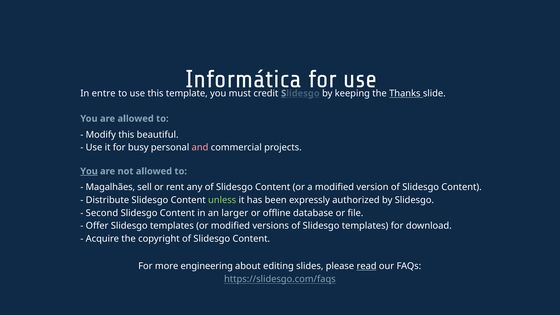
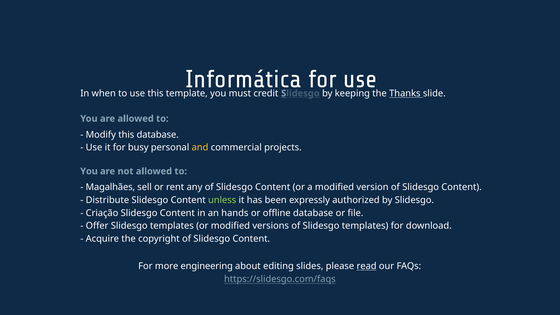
entre: entre -> when (104, 93)
this beautiful: beautiful -> database (158, 135)
and colour: pink -> yellow (200, 147)
You underline: present -> none (89, 171)
Second: Second -> Criação (102, 213)
larger: larger -> hands (235, 213)
